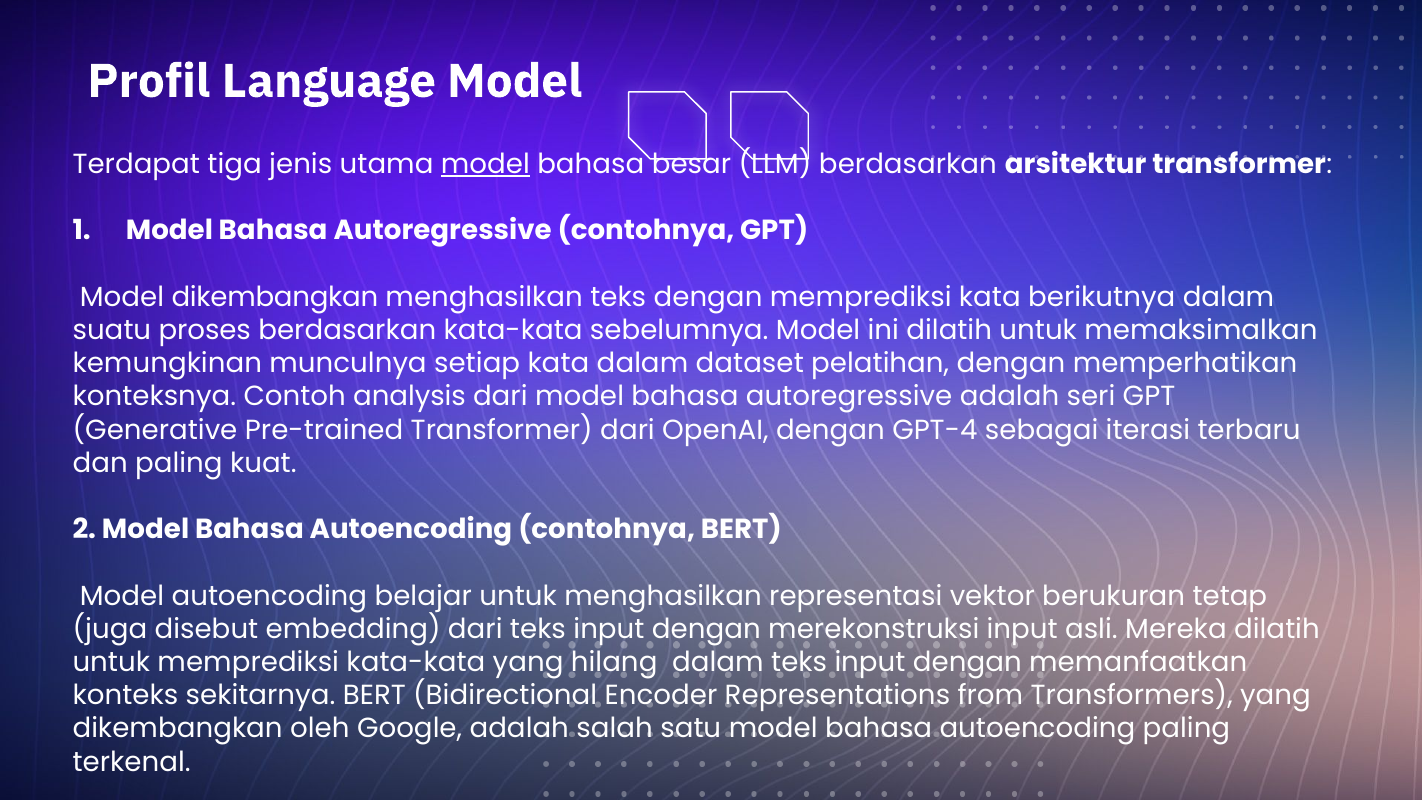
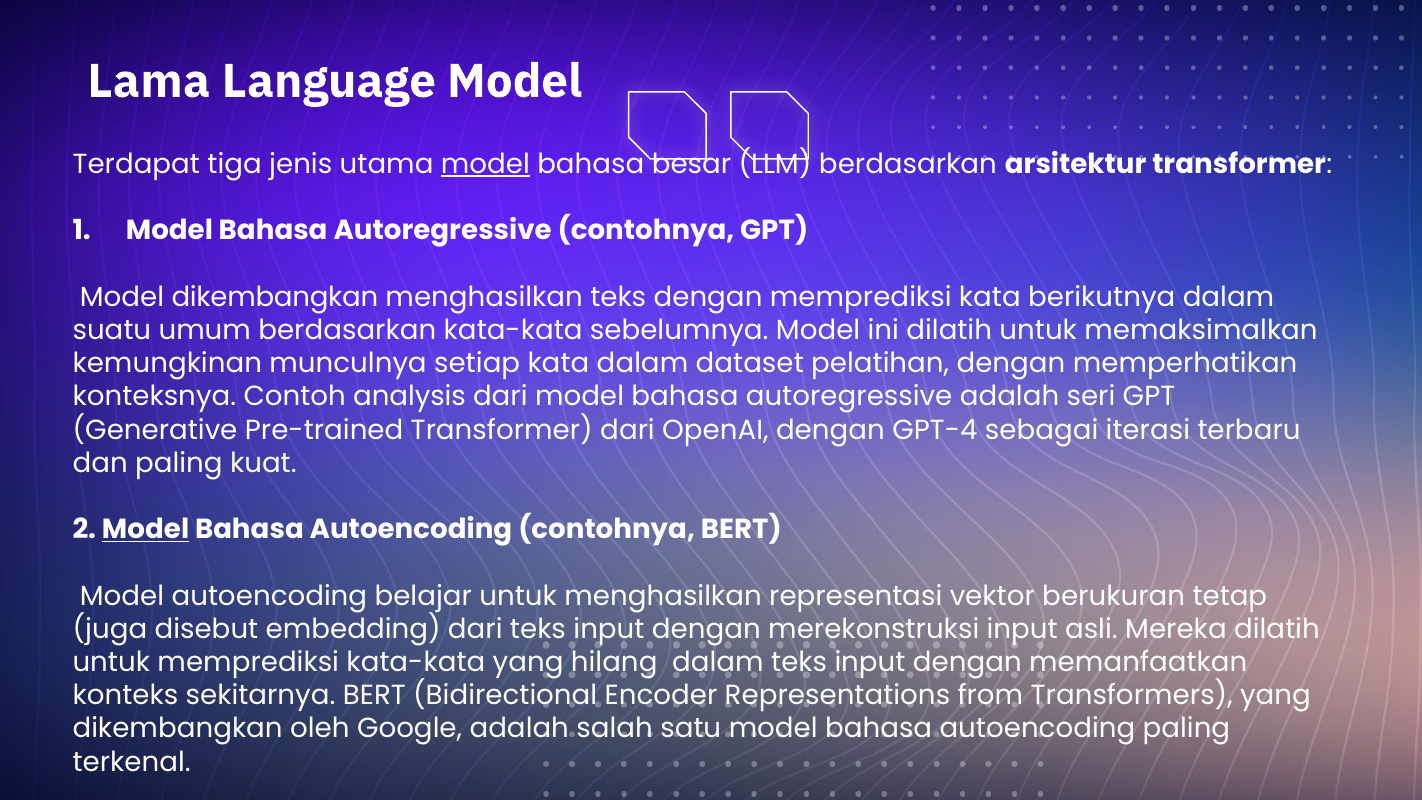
Profil: Profil -> Lama (149, 81)
proses: proses -> umum (205, 330)
Model underline: none -> present (146, 529)
